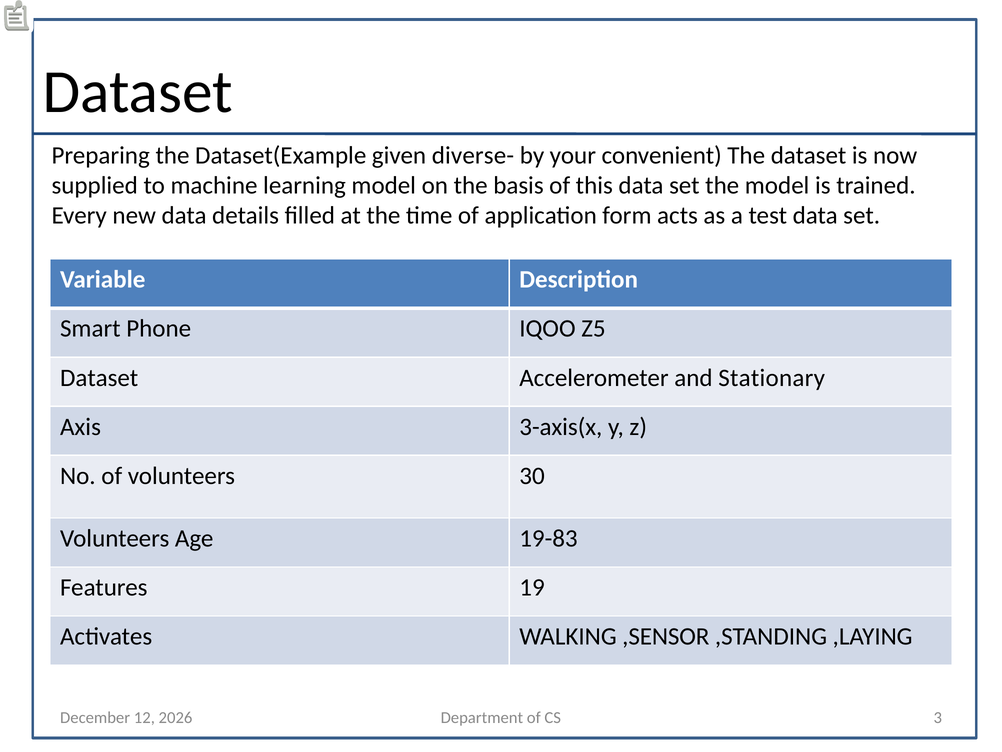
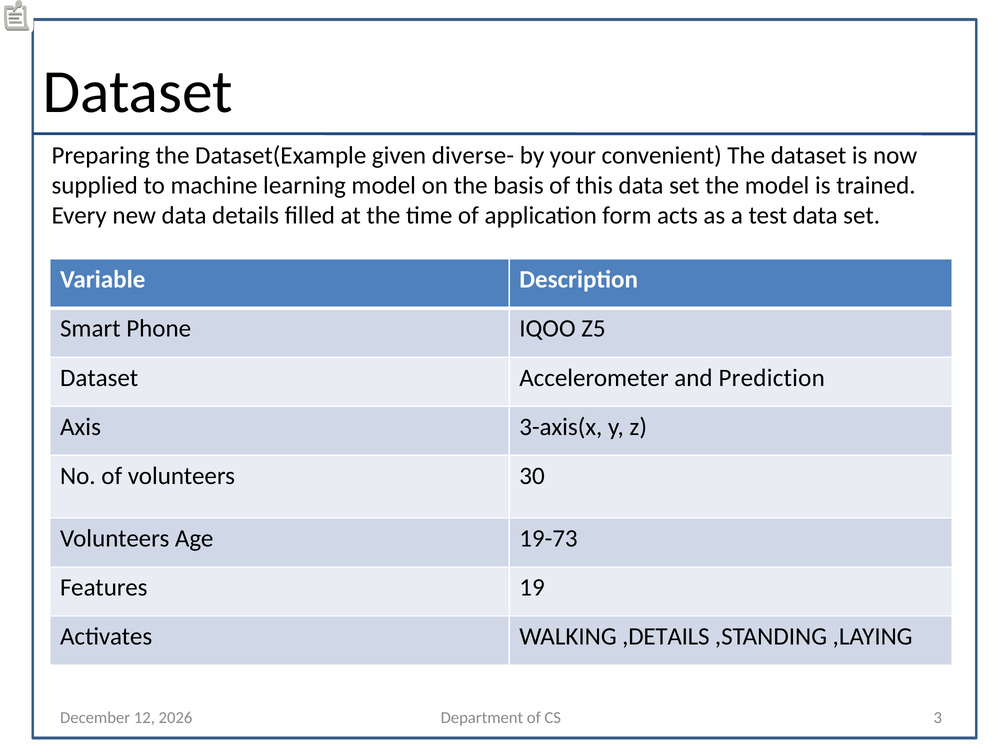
Stationary: Stationary -> Prediction (772, 378)
19-83: 19-83 -> 19-73 (548, 538)
,SENSOR: ,SENSOR -> ,DETAILS (666, 636)
